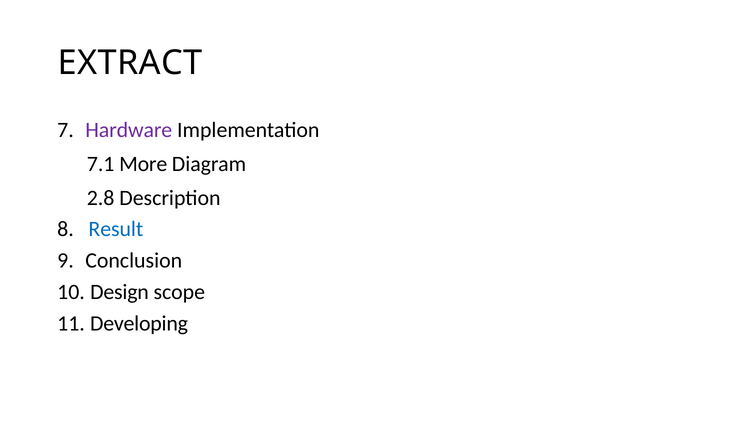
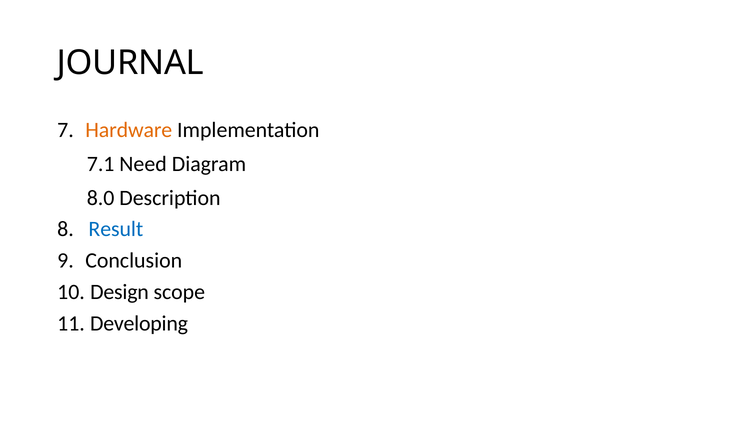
EXTRACT: EXTRACT -> JOURNAL (130, 63)
Hardware colour: purple -> orange (129, 130)
More: More -> Need (143, 164)
2.8: 2.8 -> 8.0 (101, 198)
